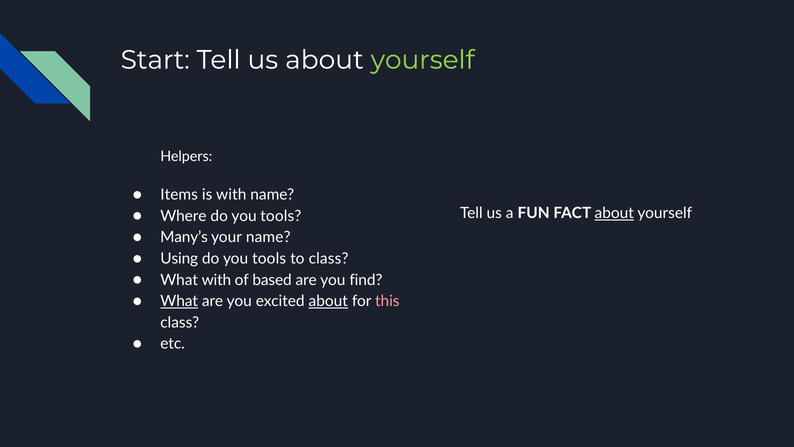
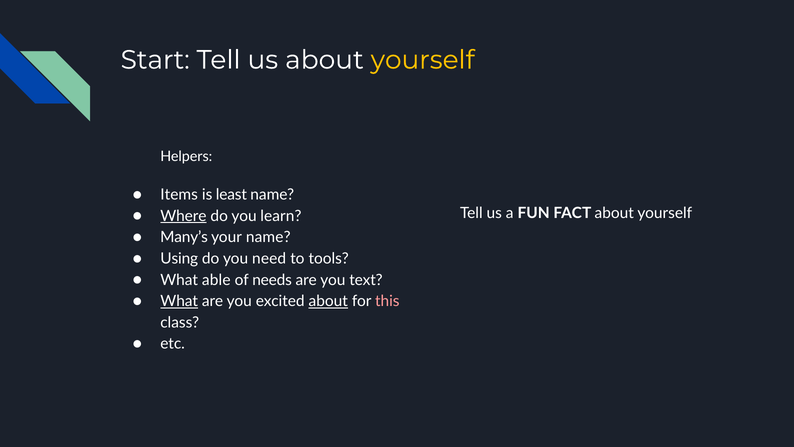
yourself colour: light green -> yellow (423, 60)
is with: with -> least (231, 195)
about underline: present -> none (614, 213)
Where underline: none -> present (183, 216)
tools: tools -> learn (281, 216)
tools: tools -> need (269, 258)
to class: class -> tools (329, 258)
What with: with -> able (216, 280)
based: based -> needs (272, 280)
find: find -> text (366, 280)
